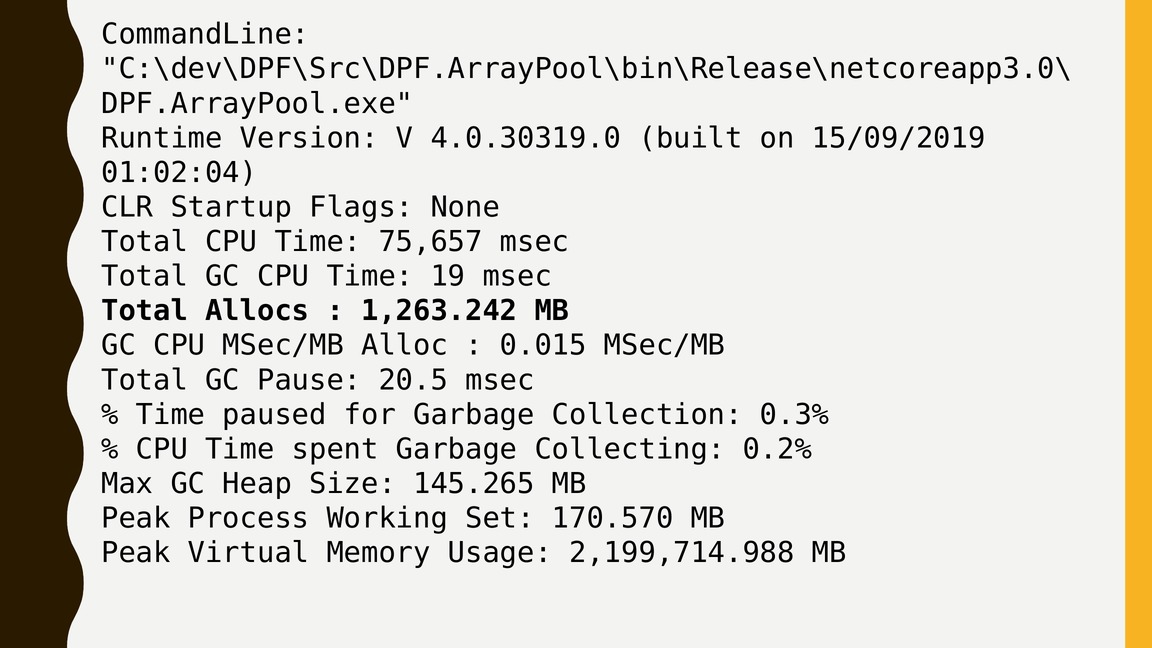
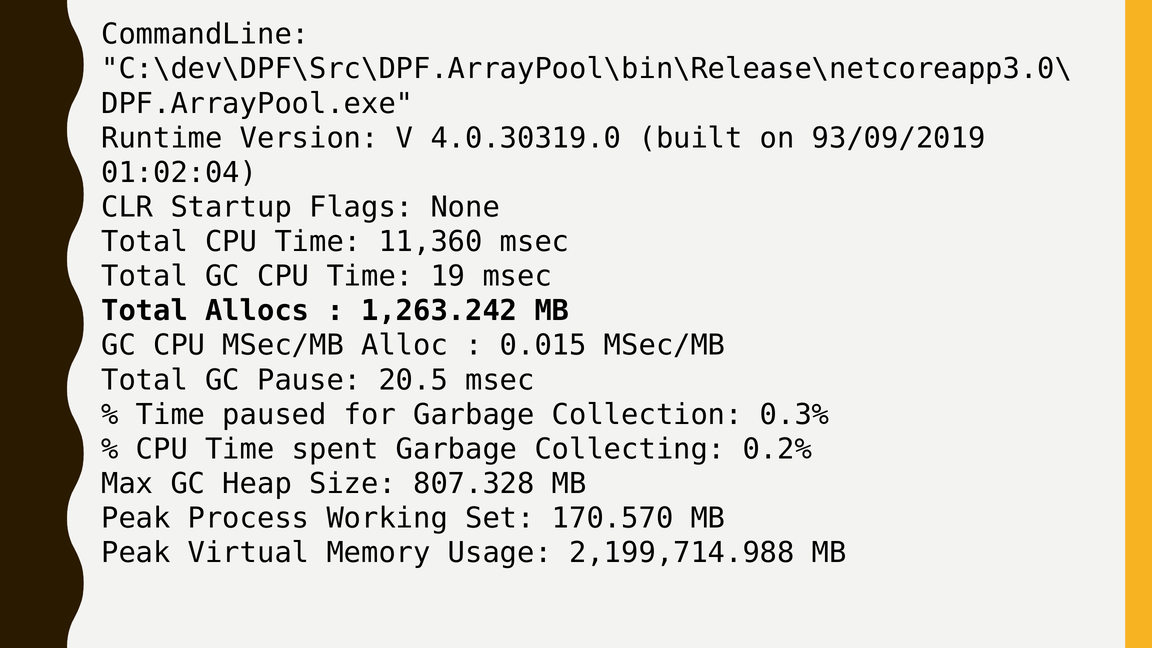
15/09/2019: 15/09/2019 -> 93/09/2019 (899, 138)
75,657: 75,657 -> 11,360 (431, 242)
145.265: 145.265 -> 807.328 (474, 484)
